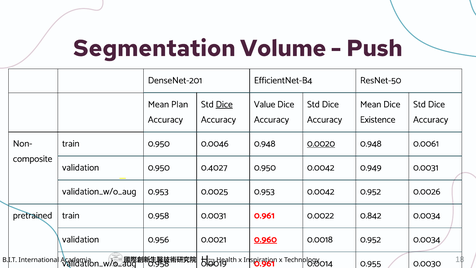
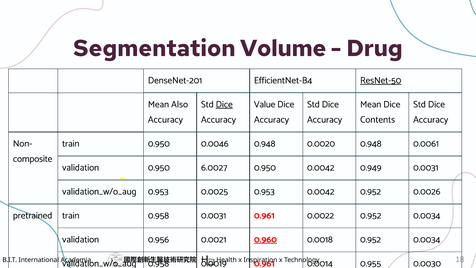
Push: Push -> Drug (374, 48)
ResNet-50 underline: none -> present (381, 80)
Plan: Plan -> Also (180, 104)
Existence: Existence -> Contents (378, 119)
0.0020 underline: present -> none (321, 143)
0.4027: 0.4027 -> 6.0027 (214, 167)
0.0022 0.842: 0.842 -> 0.952 (371, 215)
